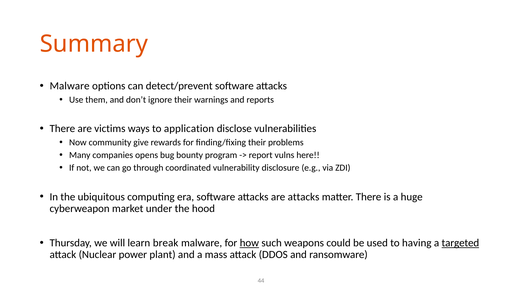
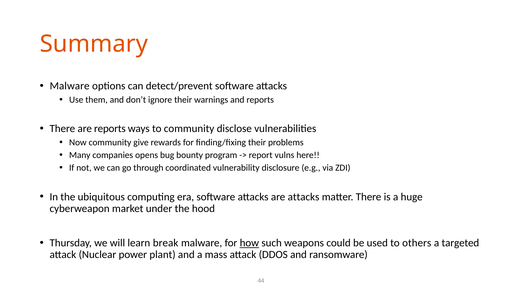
are victims: victims -> reports (110, 129)
to application: application -> community (189, 129)
having: having -> others (417, 243)
targeted underline: present -> none (460, 243)
